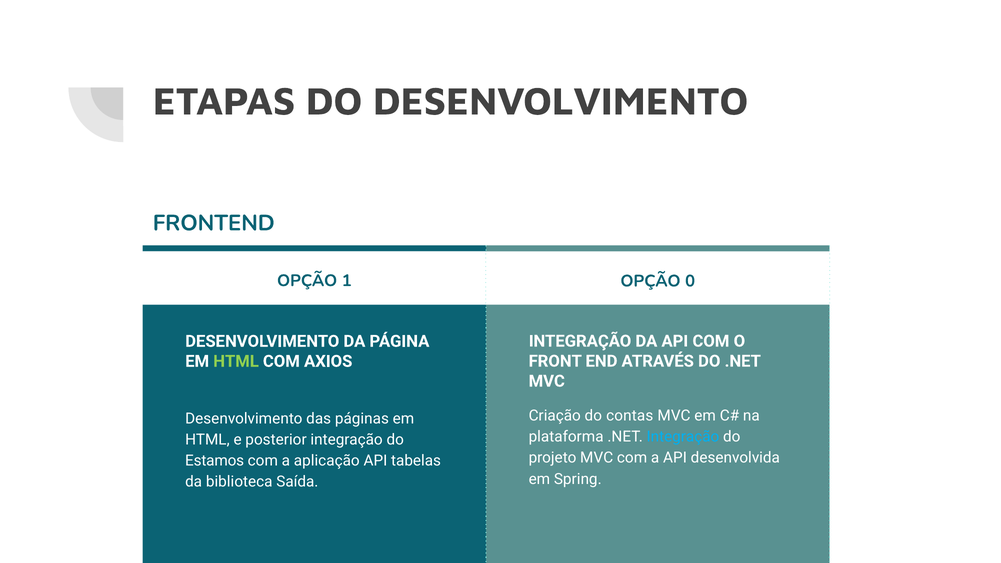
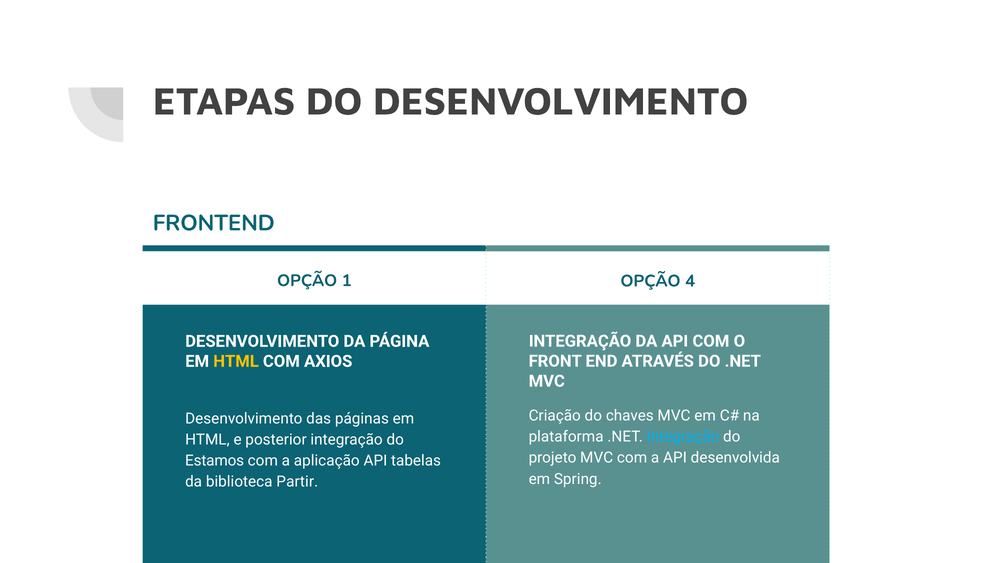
0: 0 -> 4 (690, 281)
HTML colour: light green -> yellow (236, 361)
contas: contas -> chaves (630, 416)
Saída: Saída -> Partir (297, 482)
